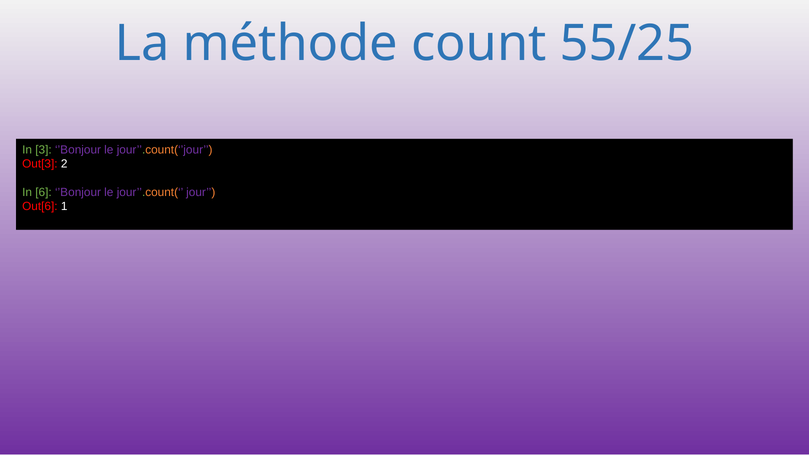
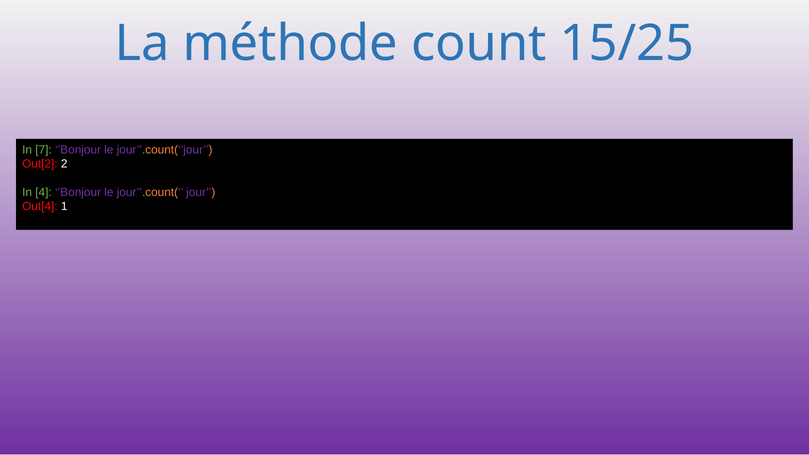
55/25: 55/25 -> 15/25 (627, 44)
3: 3 -> 7 (43, 150)
Out[3: Out[3 -> Out[2 (40, 164)
6: 6 -> 4 (43, 192)
Out[6: Out[6 -> Out[4 (40, 206)
